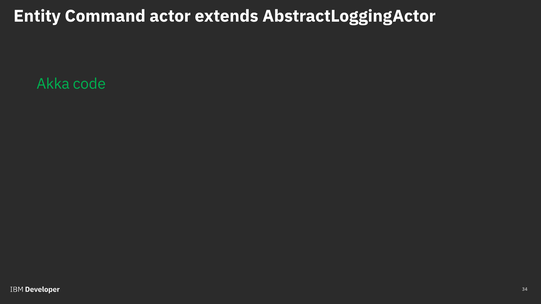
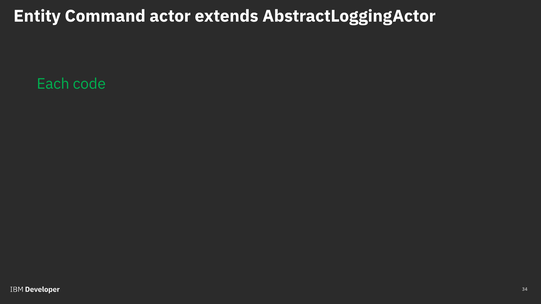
Akka: Akka -> Each (53, 84)
